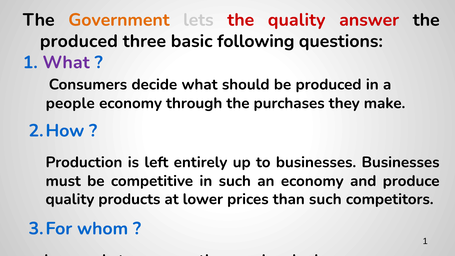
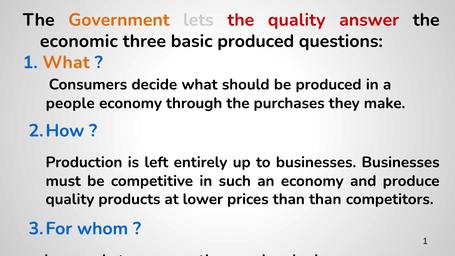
produced: produced -> economic (79, 41)
basic following: following -> produced (256, 41)
What colour: purple -> orange (66, 62)
than such: such -> than (325, 199)
